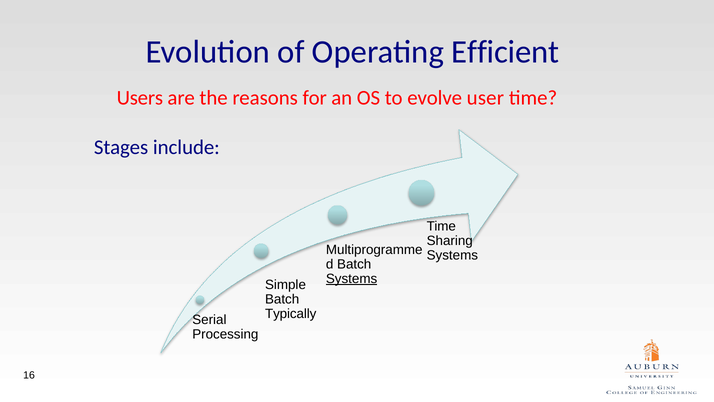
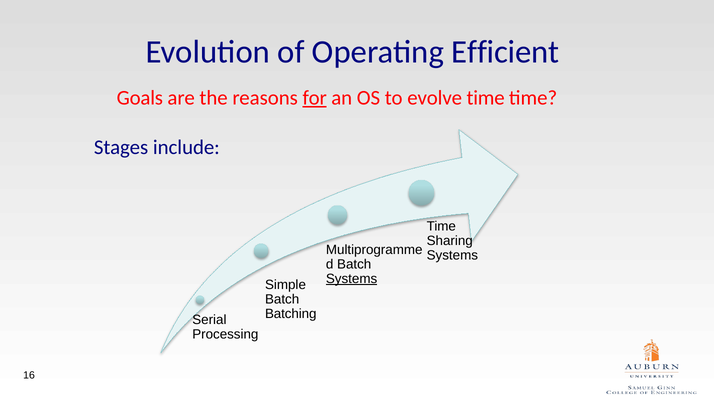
Users: Users -> Goals (140, 98)
for underline: none -> present (315, 98)
evolve user: user -> time (486, 98)
Typically: Typically -> Batching (291, 313)
